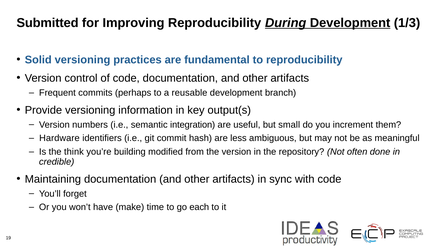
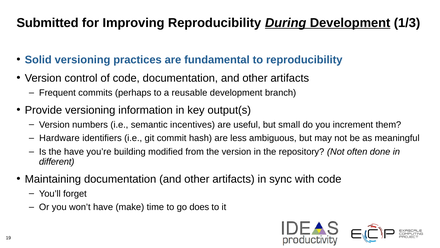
integration: integration -> incentives (193, 124)
the think: think -> have (74, 152)
credible: credible -> different (57, 161)
each: each -> does (199, 207)
